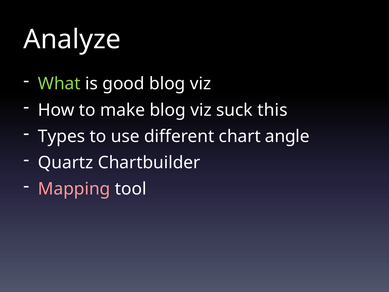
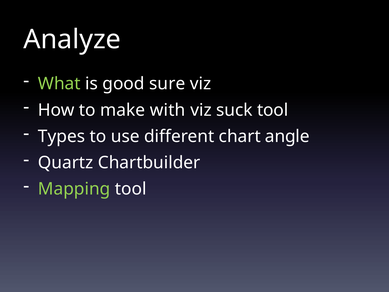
good blog: blog -> sure (167, 84)
make blog: blog -> with (168, 110)
suck this: this -> tool (273, 110)
Mapping colour: pink -> light green (74, 189)
